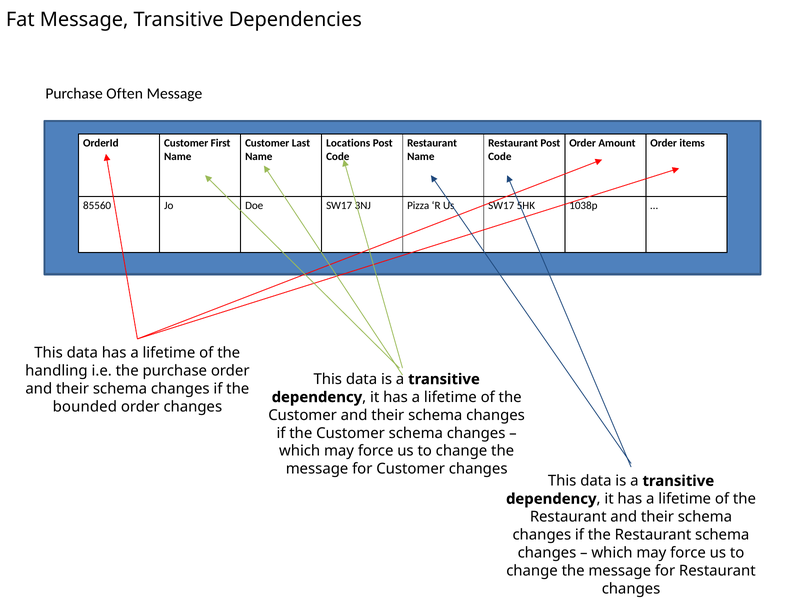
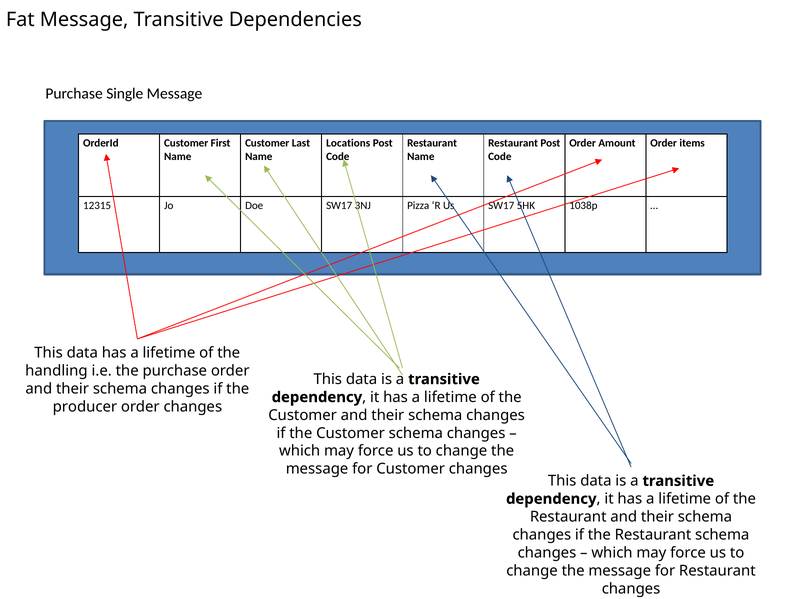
Often: Often -> Single (125, 94)
85560: 85560 -> 12315 (97, 206)
bounded: bounded -> producer (85, 407)
